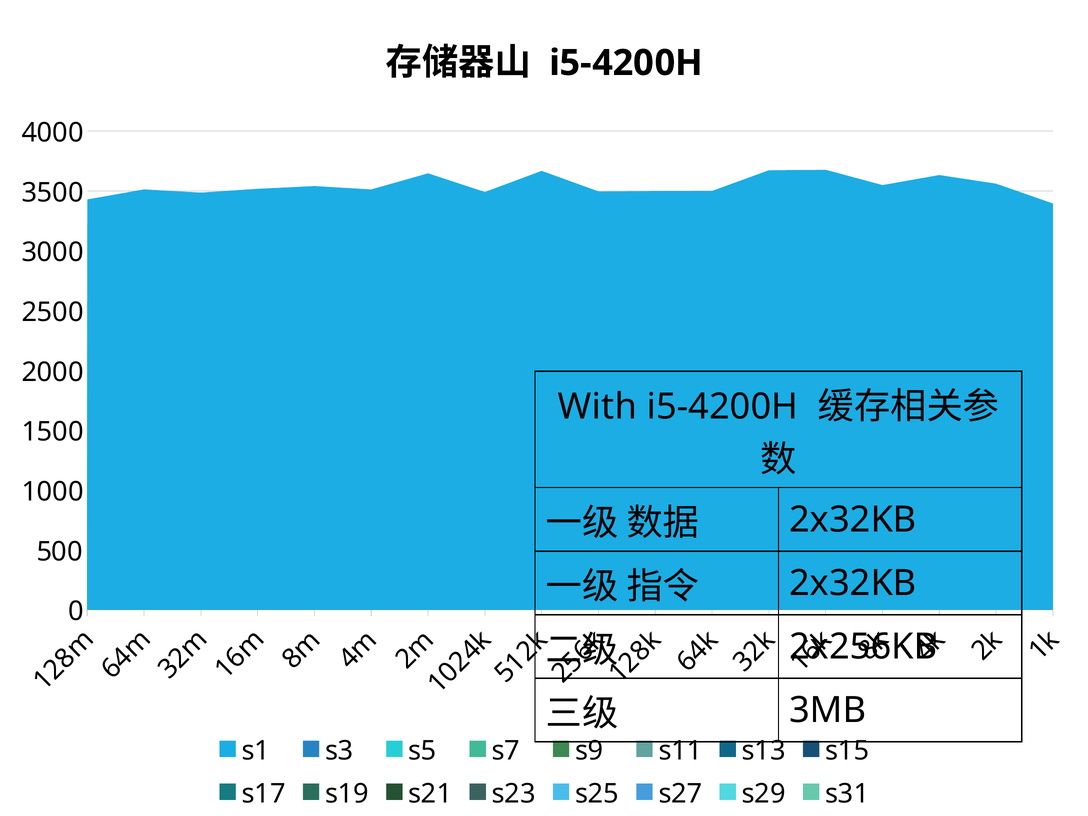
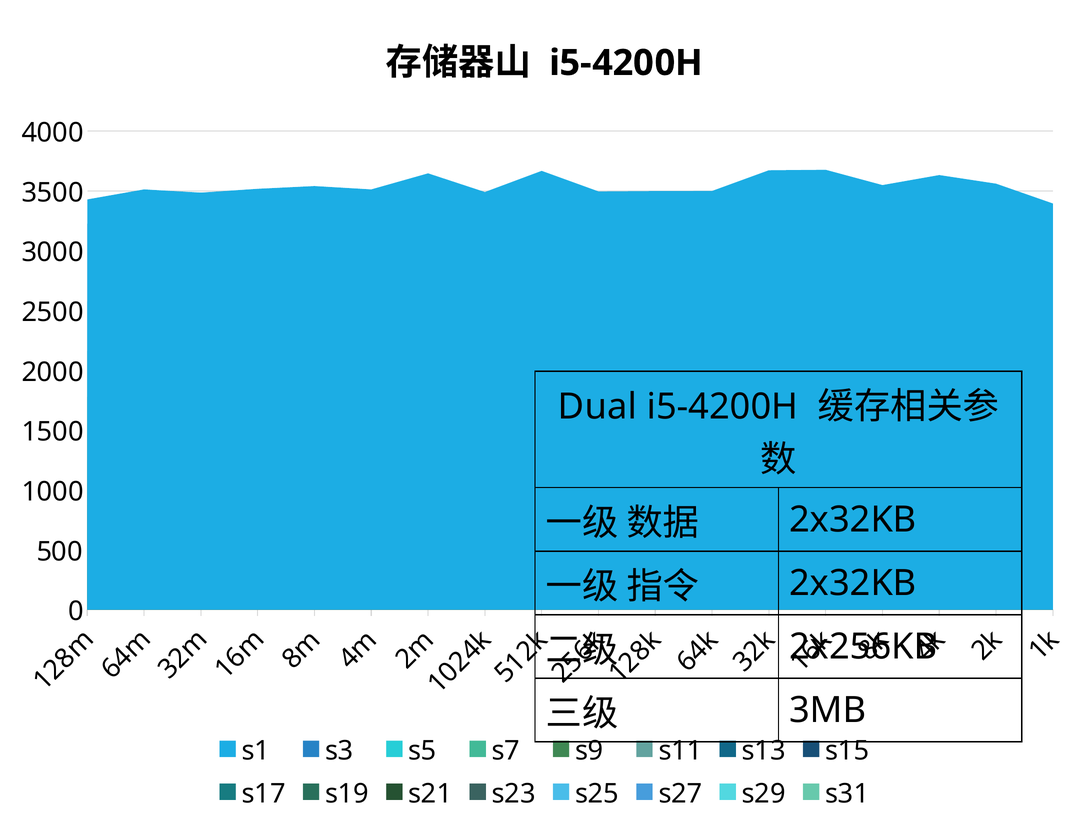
With: With -> Dual (597, 407)
